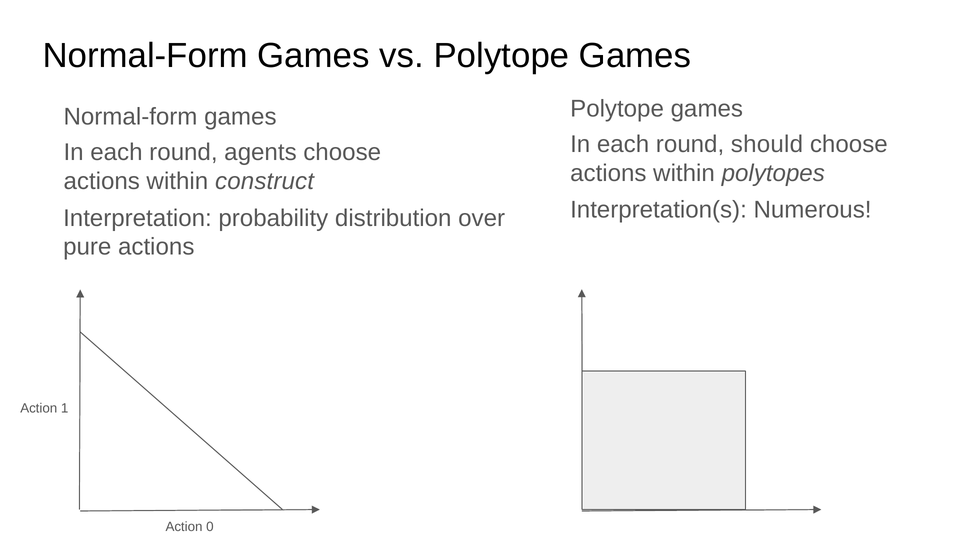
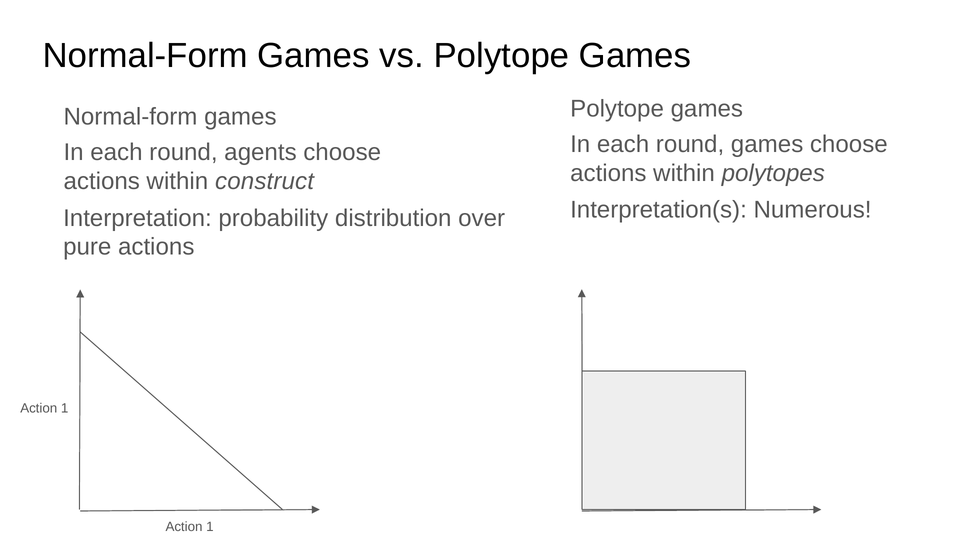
round should: should -> games (767, 144)
0: 0 -> 1 (210, 526)
